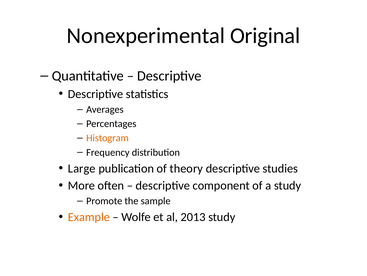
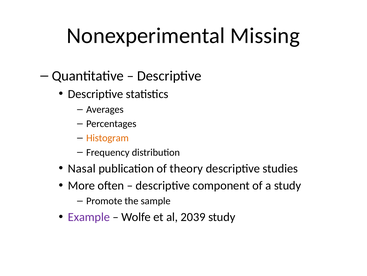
Original: Original -> Missing (265, 36)
Large: Large -> Nasal (82, 168)
Example colour: orange -> purple (89, 217)
2013: 2013 -> 2039 (193, 217)
